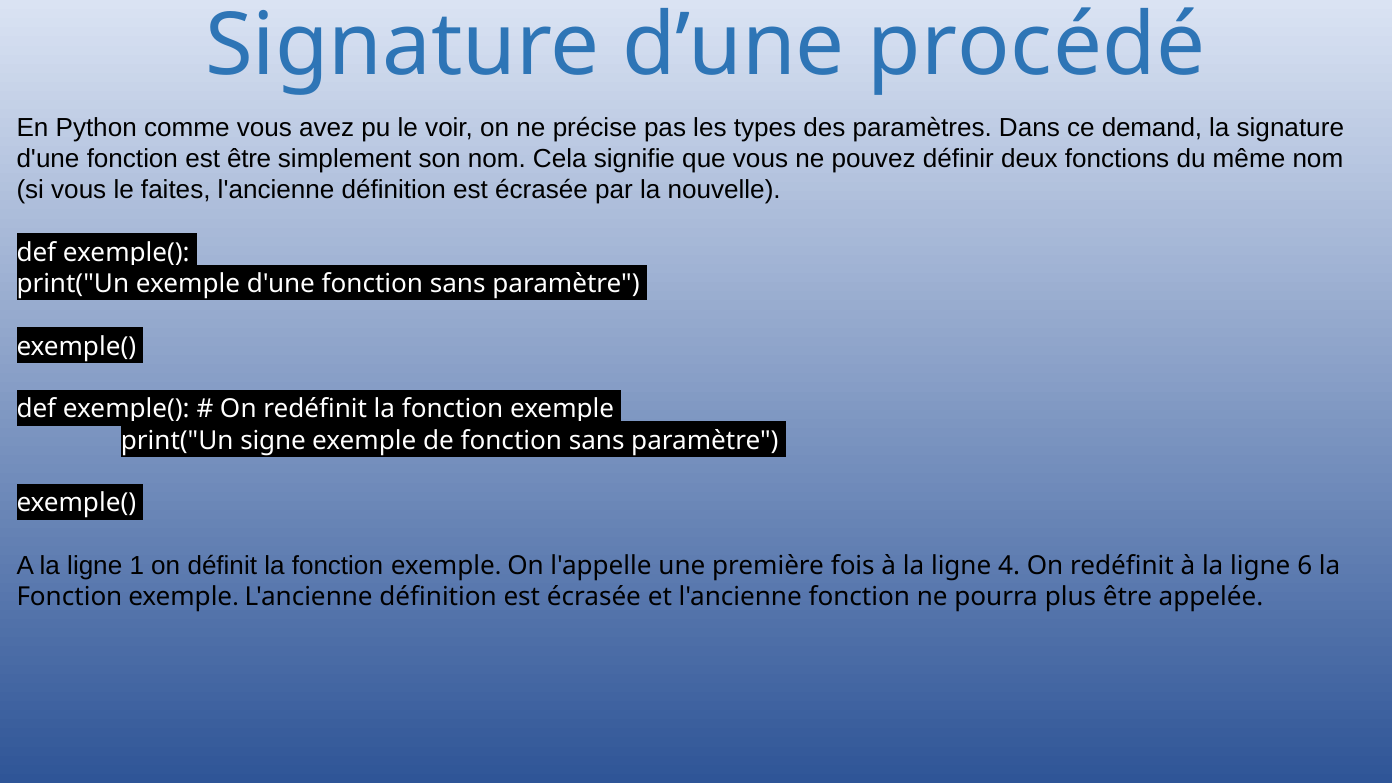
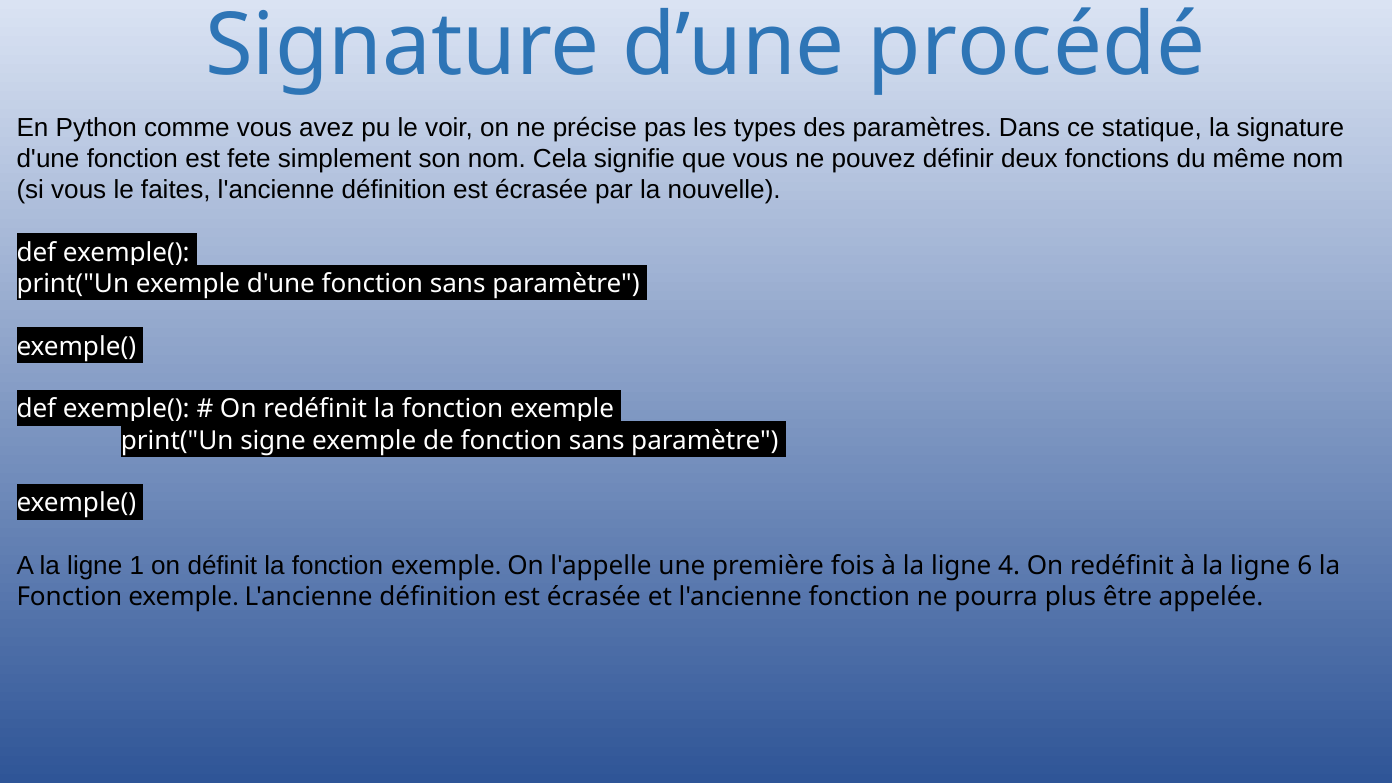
demand: demand -> statique (1152, 127)
est être: être -> fete (249, 159)
